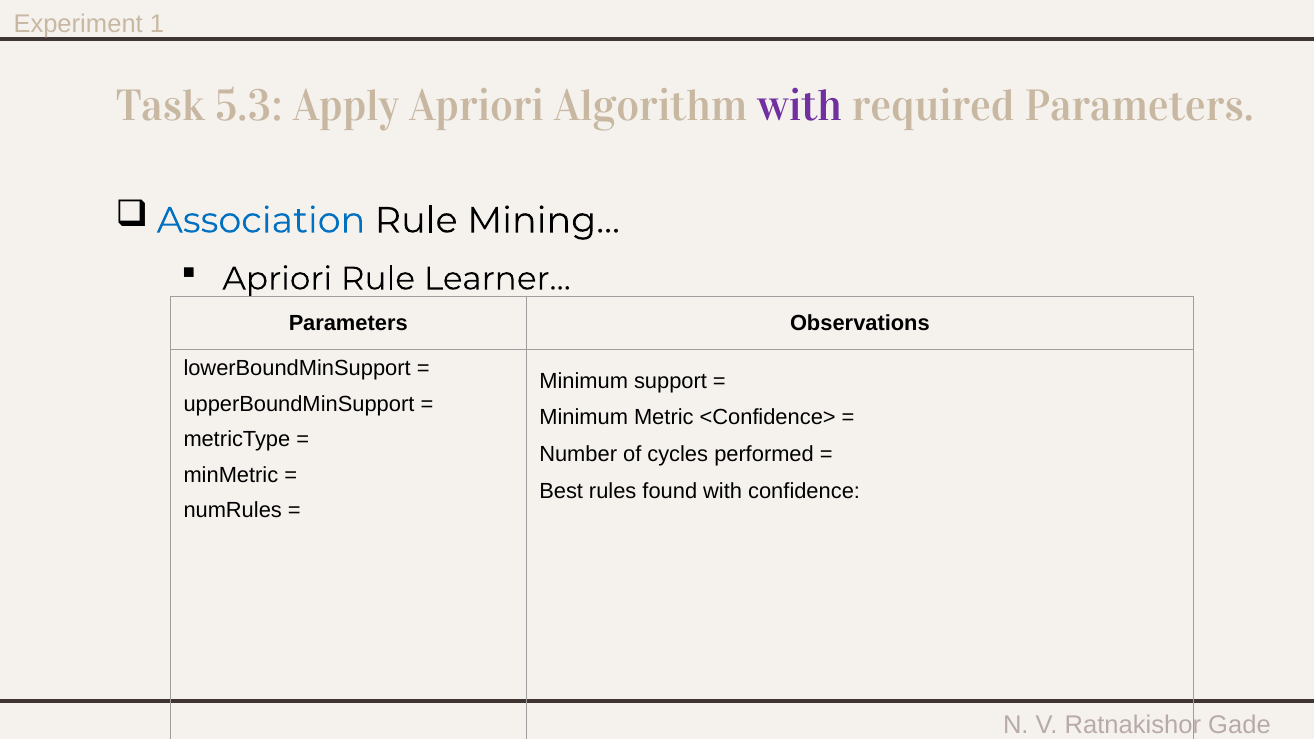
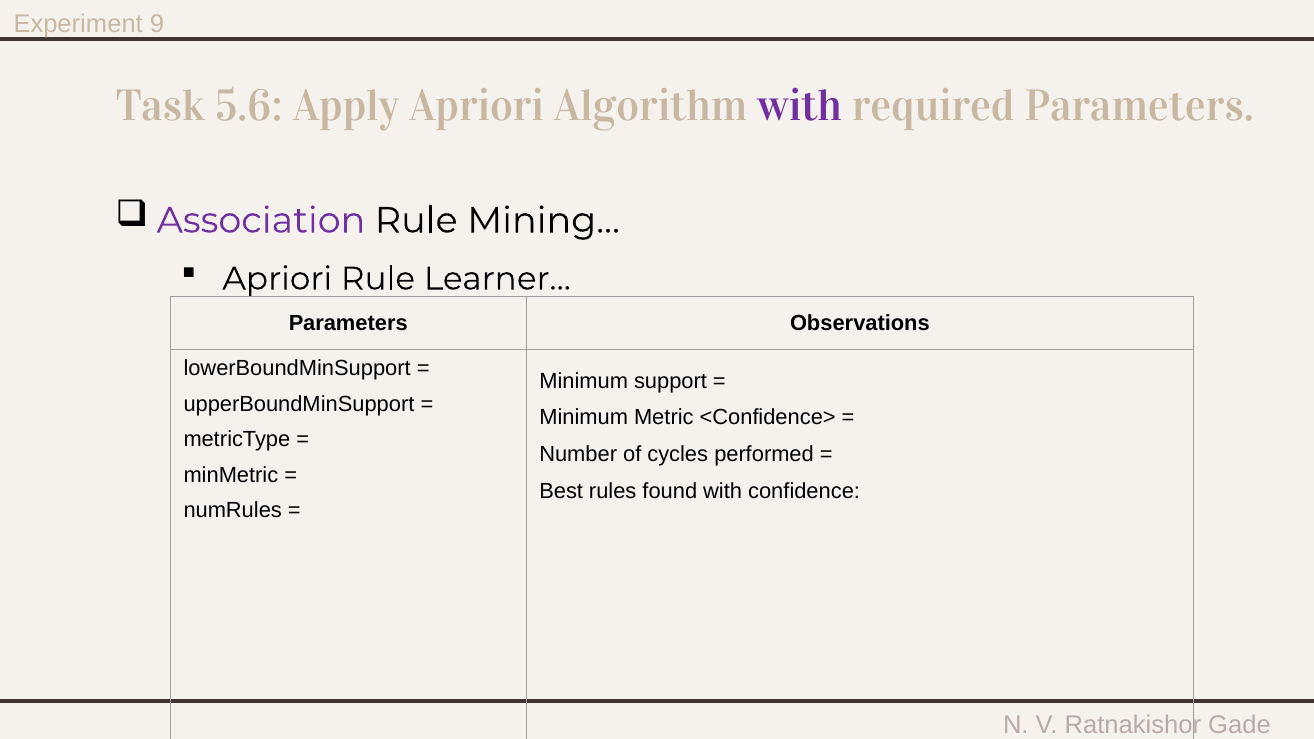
1: 1 -> 9 (157, 24)
5.3: 5.3 -> 5.6 (249, 106)
Association colour: blue -> purple (261, 221)
